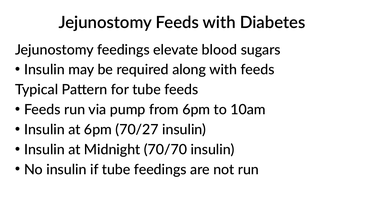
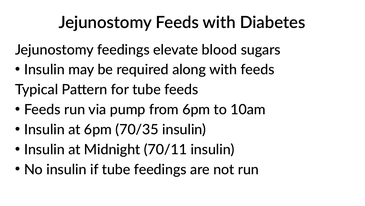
70/27: 70/27 -> 70/35 (137, 129)
70/70: 70/70 -> 70/11 (165, 149)
